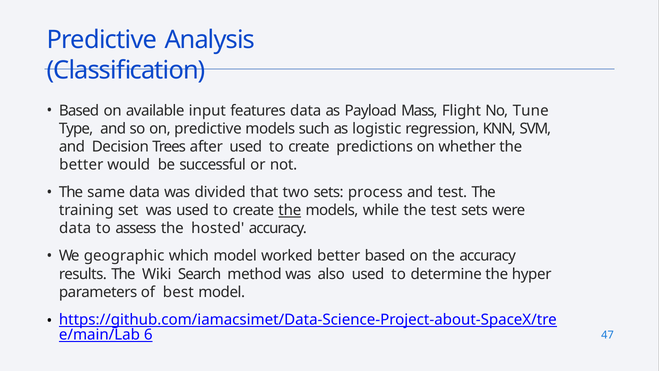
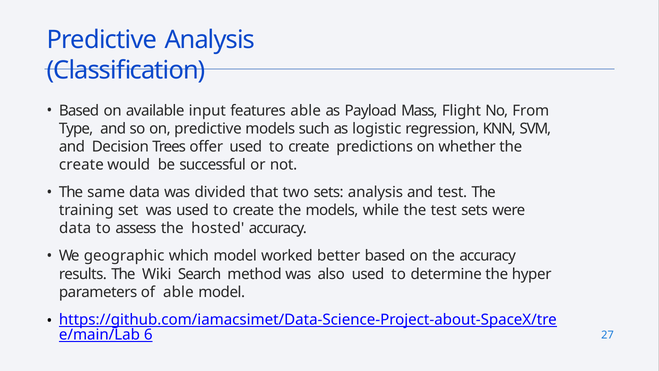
features data: data -> able (306, 110)
Tune: Tune -> From (531, 110)
after: after -> offer (206, 147)
better: better -> create (81, 165)
sets process: process -> analysis (375, 192)
the underline: present -> none (290, 210)
of best: best -> able (178, 292)
47: 47 -> 27 (608, 335)
